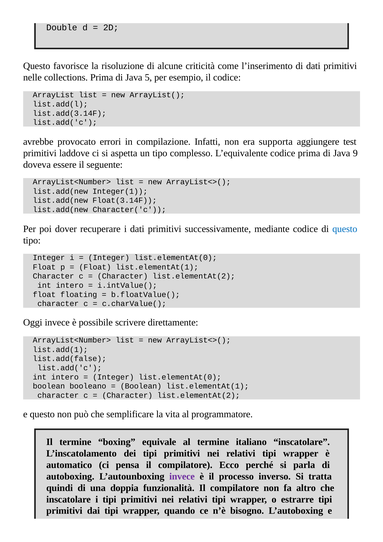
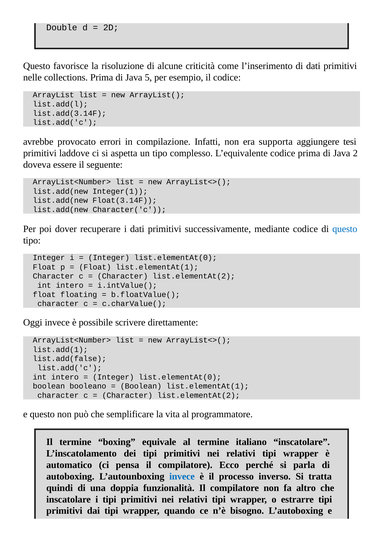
test: test -> tesi (350, 142)
9: 9 -> 2 (355, 153)
invece colour: purple -> blue (182, 476)
